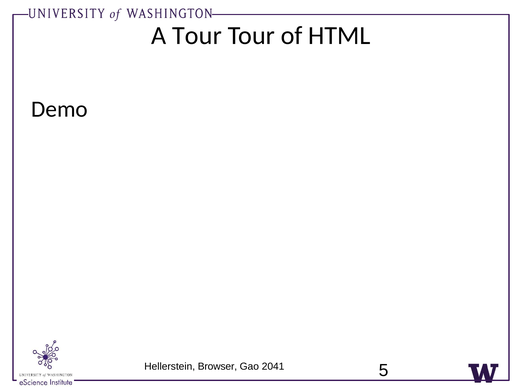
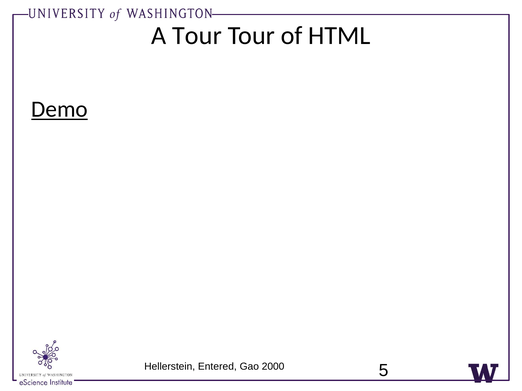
Demo underline: none -> present (60, 109)
Browser: Browser -> Entered (217, 367)
2041: 2041 -> 2000 (273, 367)
